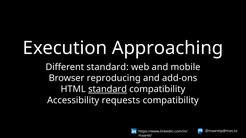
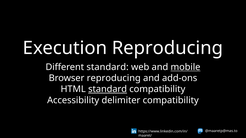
Execution Approaching: Approaching -> Reproducing (167, 48)
mobile underline: none -> present (185, 67)
requests: requests -> delimiter (121, 100)
